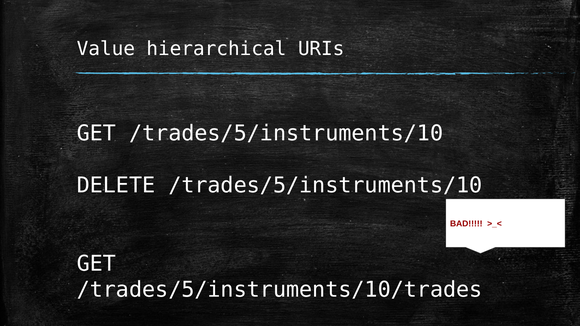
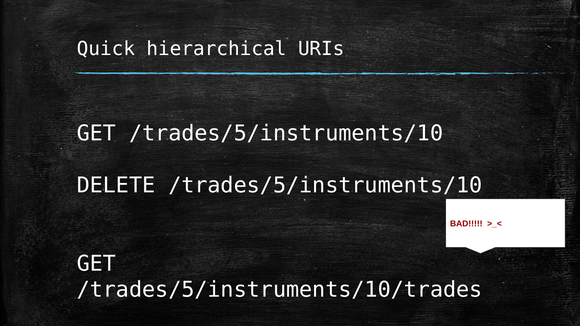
Value: Value -> Quick (106, 49)
